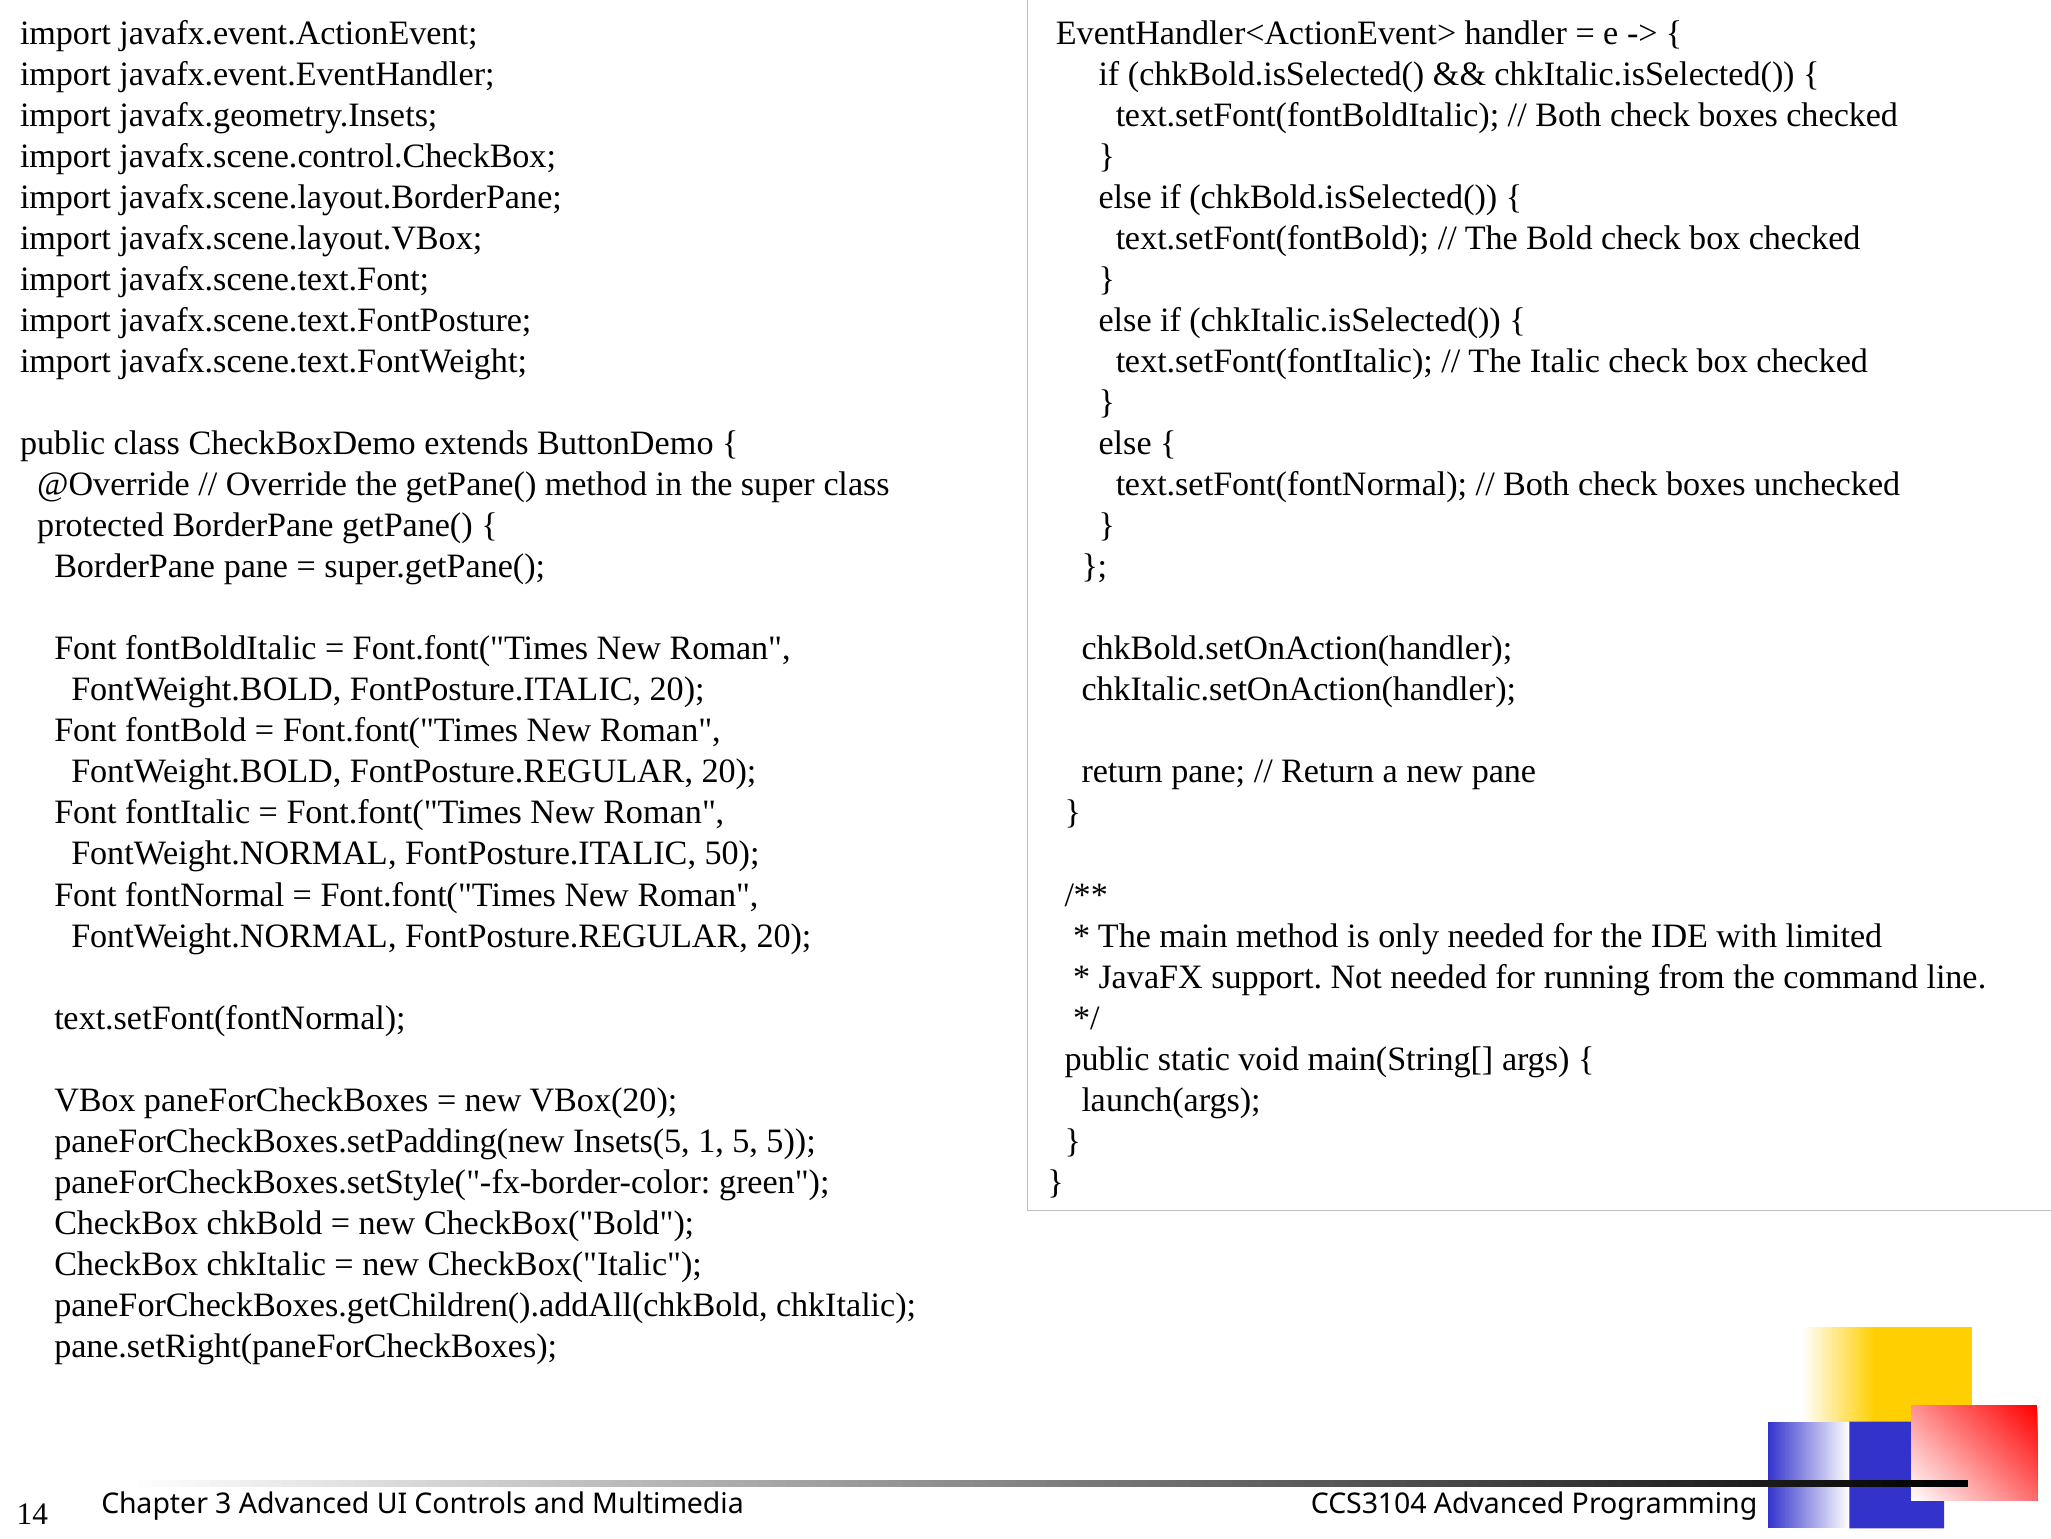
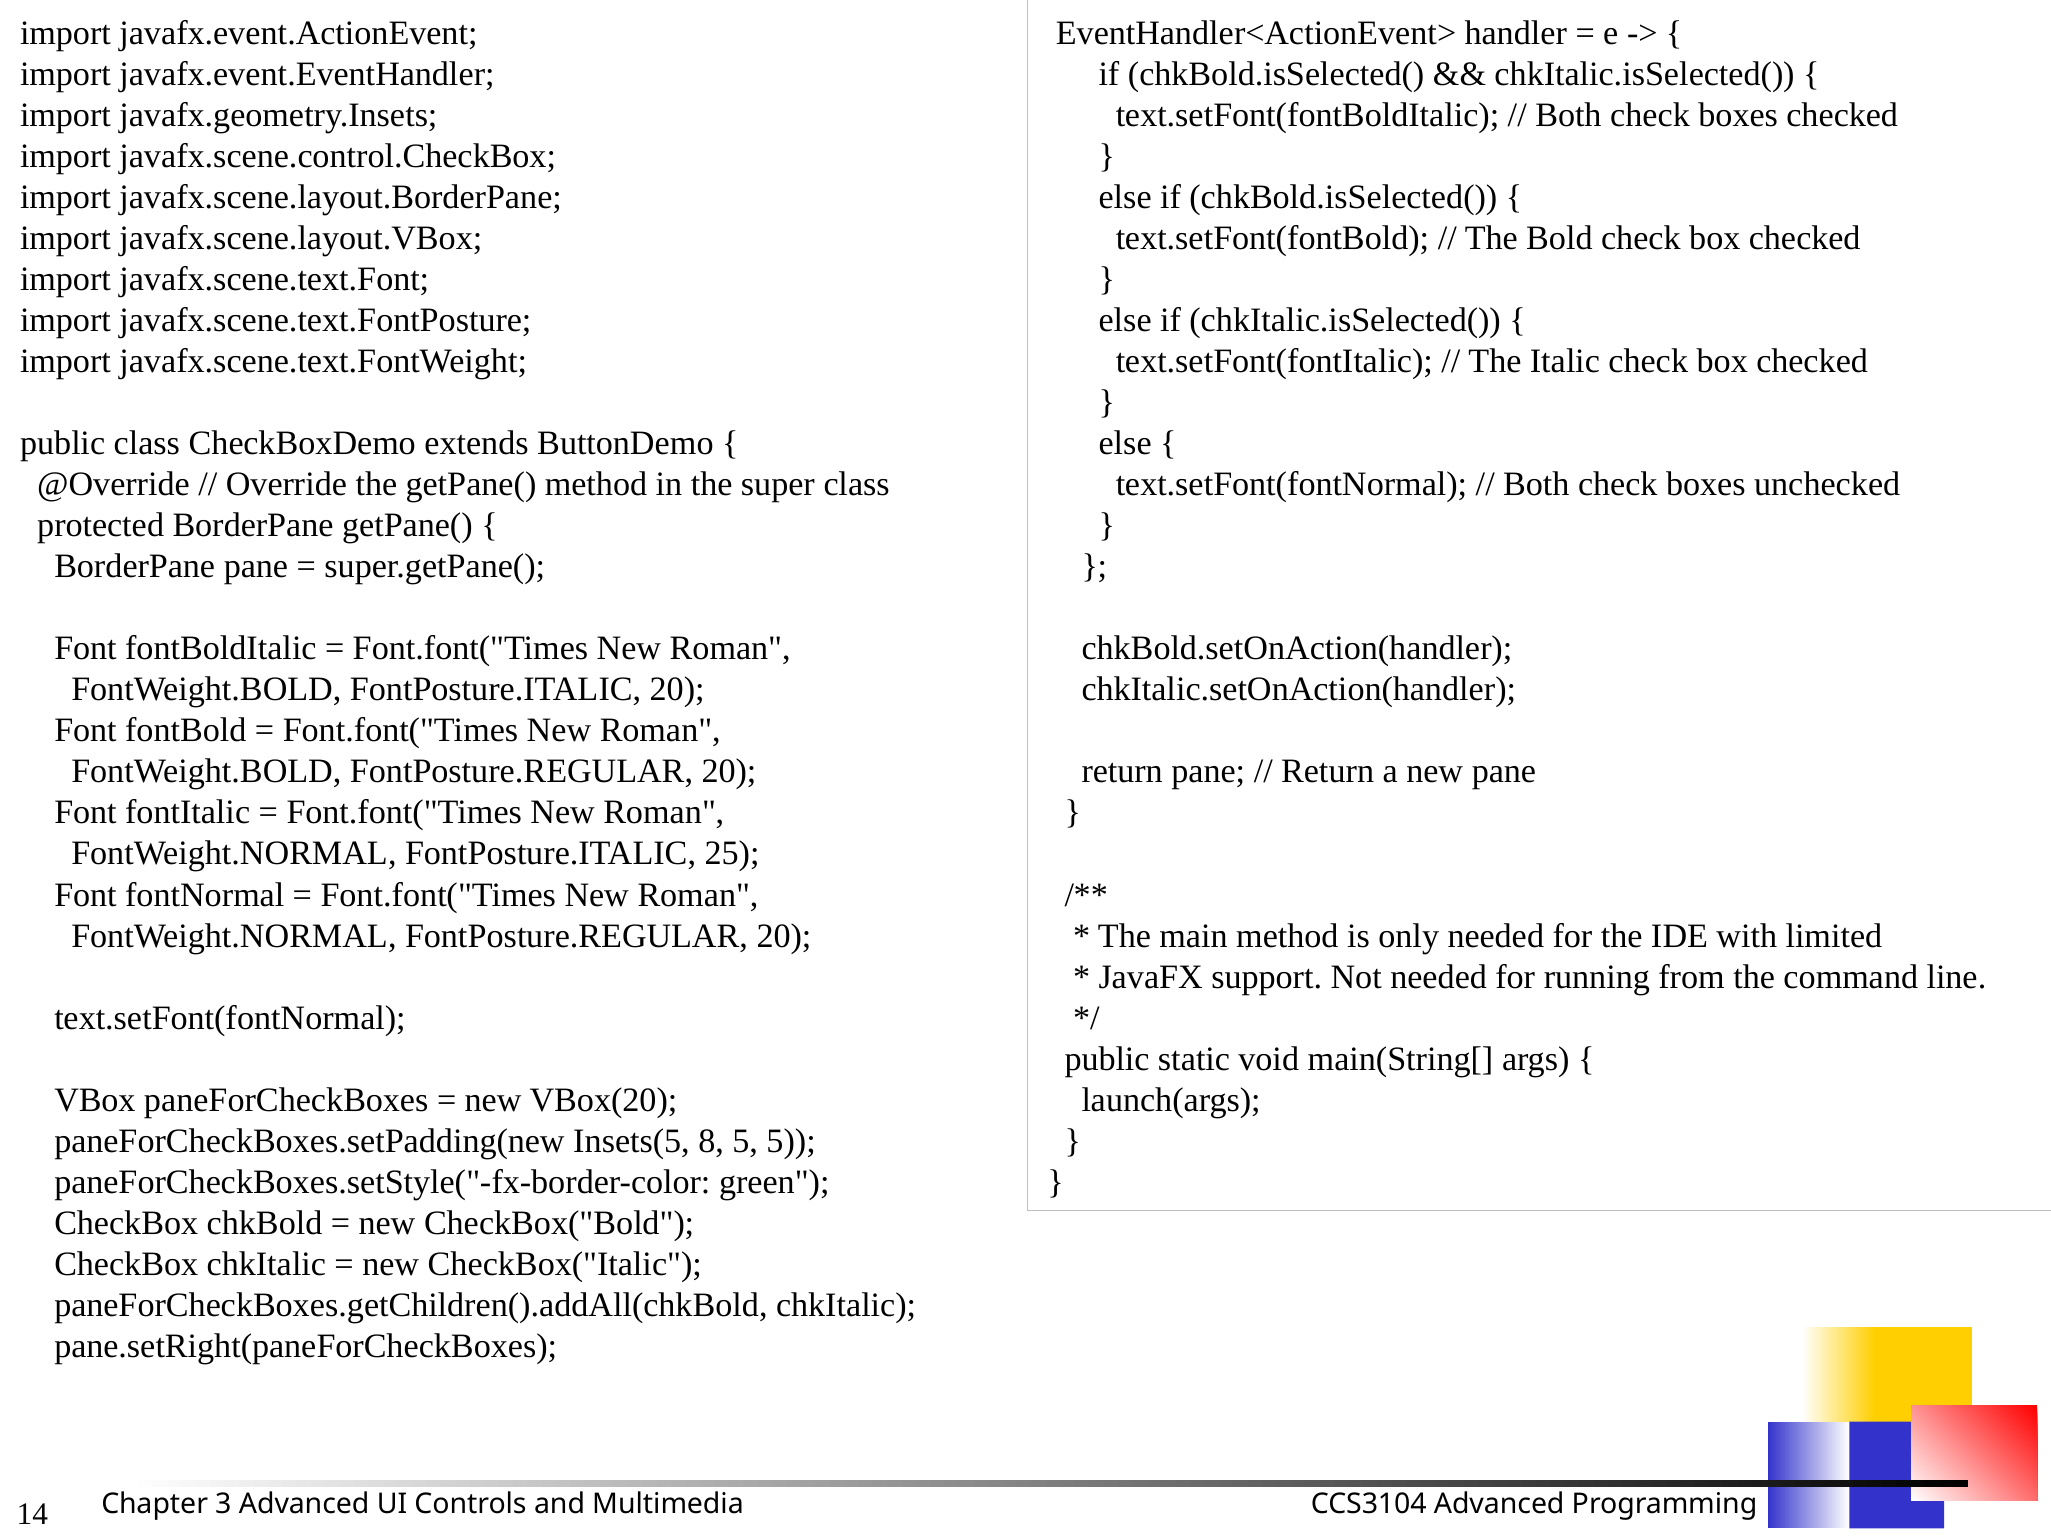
50: 50 -> 25 (732, 853)
1: 1 -> 8 (711, 1140)
